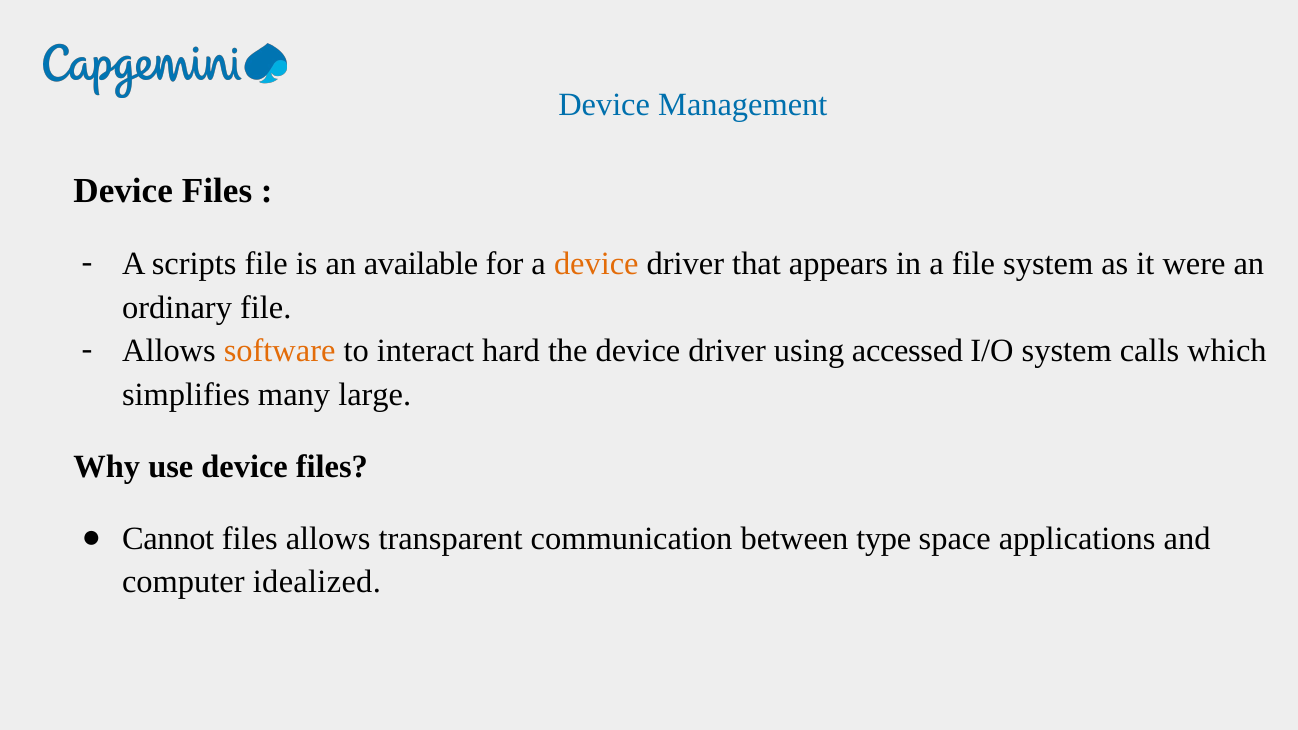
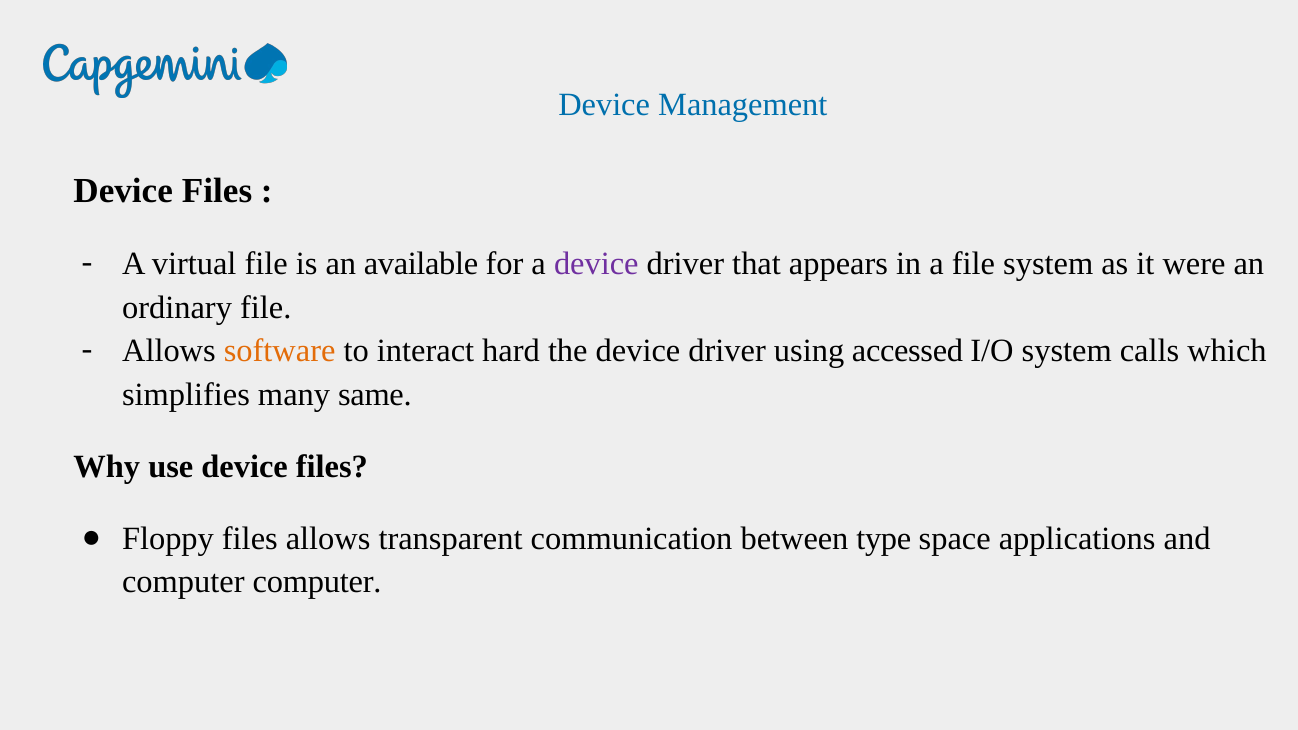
scripts: scripts -> virtual (194, 264)
device colour: orange -> purple (596, 264)
large: large -> same (375, 395)
Cannot: Cannot -> Floppy (168, 539)
computer idealized: idealized -> computer (317, 582)
